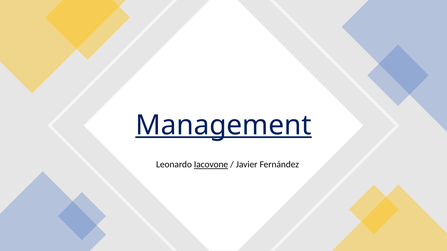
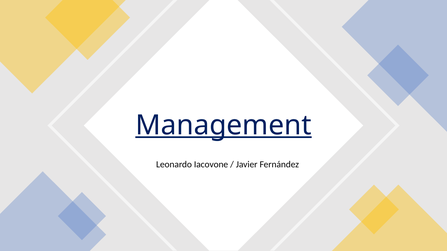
Iacovone underline: present -> none (211, 165)
